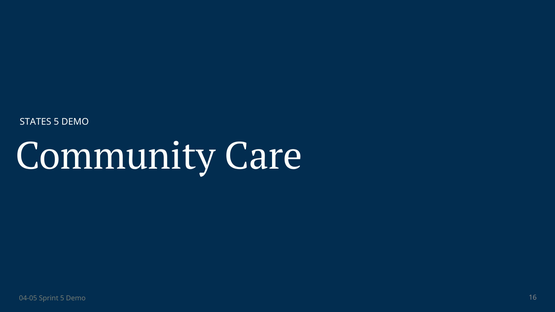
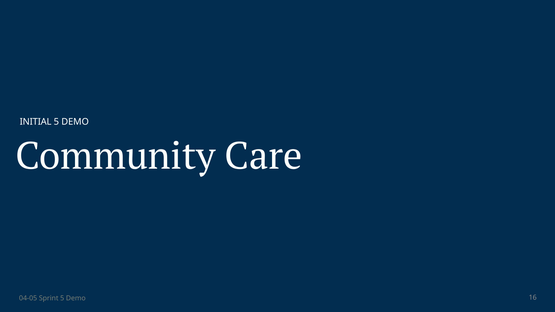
STATES: STATES -> INITIAL (36, 122)
